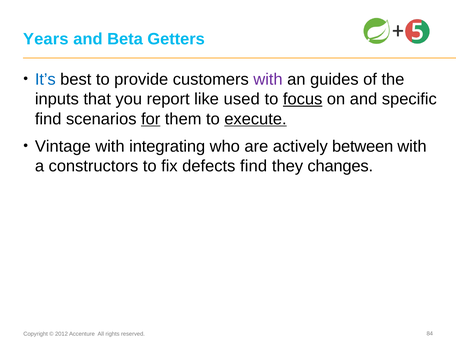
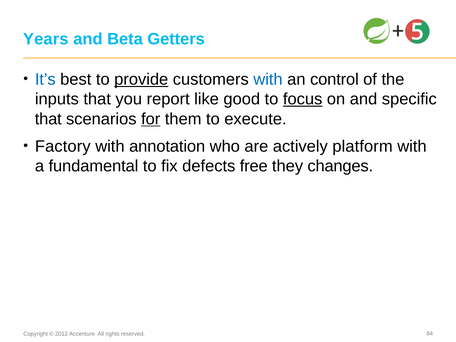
provide underline: none -> present (141, 79)
with colour: purple -> blue (268, 79)
guides: guides -> control (334, 79)
used: used -> good (242, 99)
find: find -> that (48, 119)
execute underline: present -> none (255, 119)
Vintage: Vintage -> Factory (63, 146)
integrating: integrating -> annotation (167, 146)
between: between -> platform (362, 146)
constructors: constructors -> fundamental (93, 166)
defects find: find -> free (254, 166)
